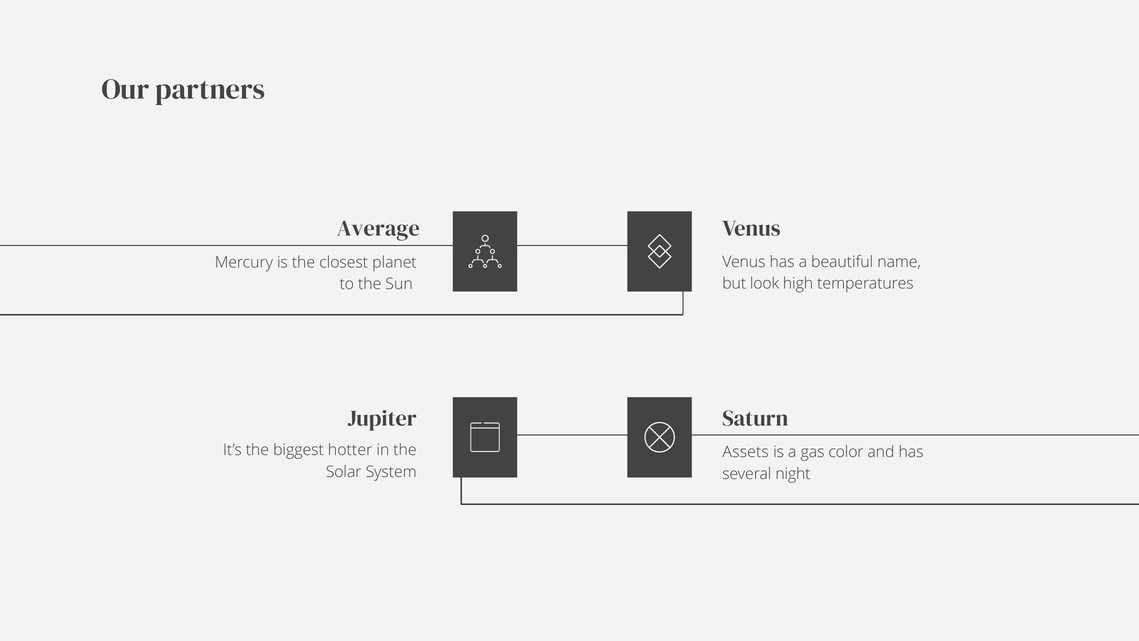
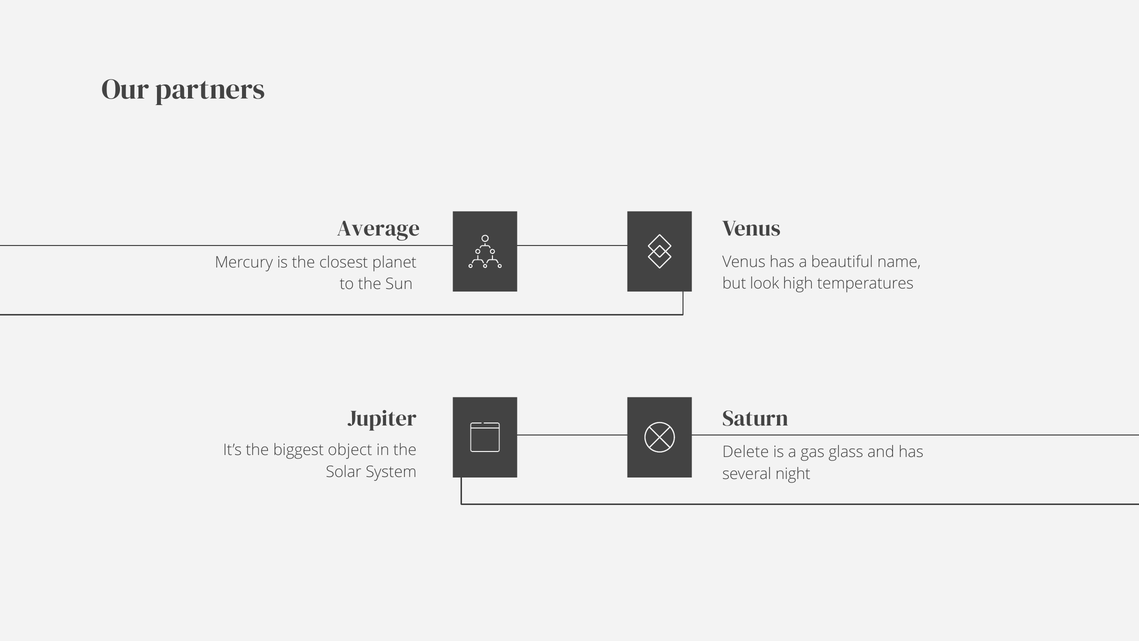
hotter: hotter -> object (350, 450)
Assets: Assets -> Delete (746, 452)
color: color -> glass (846, 452)
